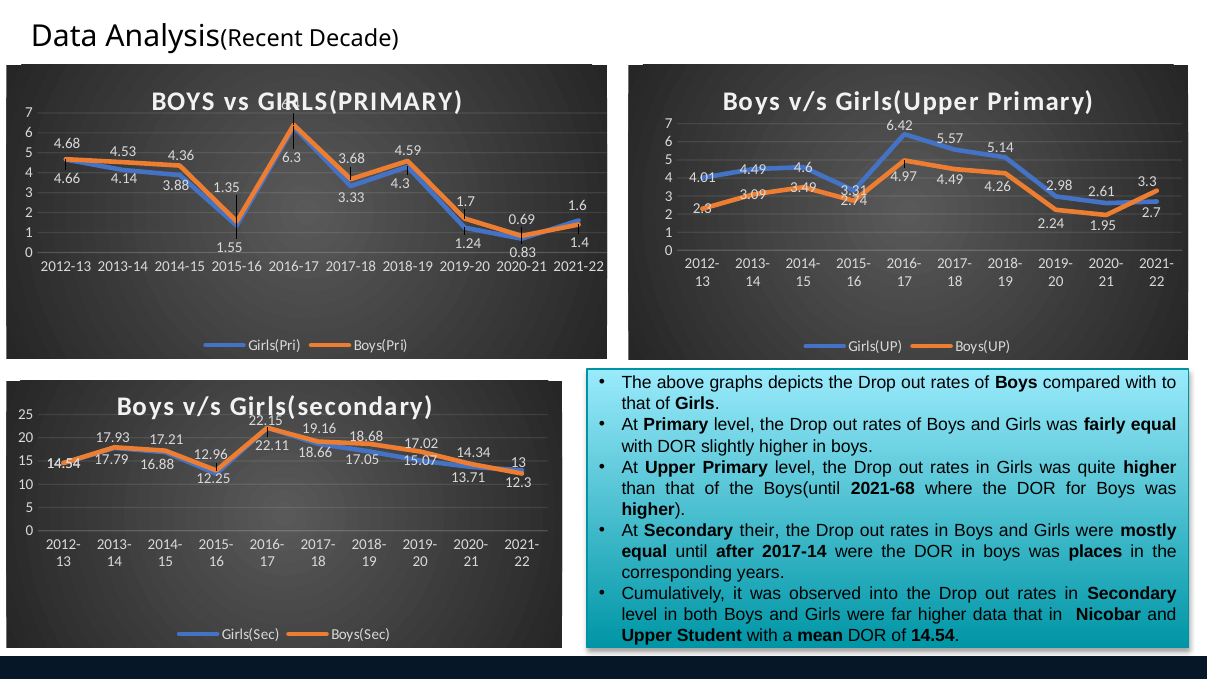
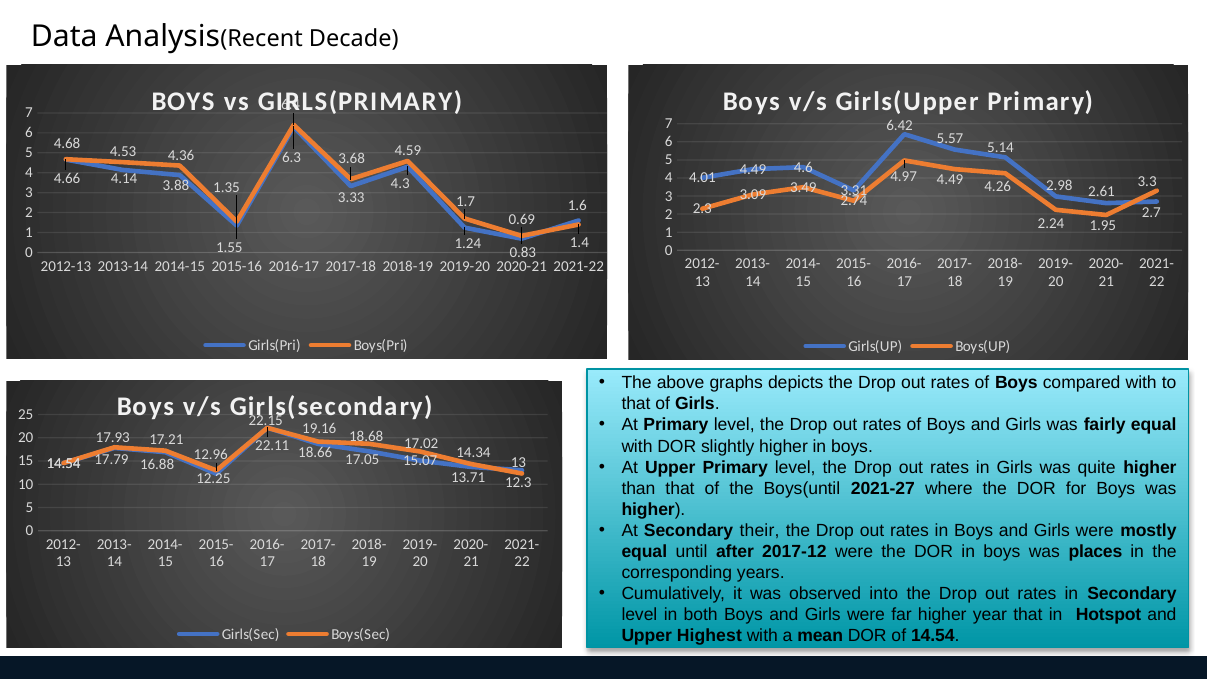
2021-68: 2021-68 -> 2021-27 (883, 488)
2017-14: 2017-14 -> 2017-12 (794, 552)
higher data: data -> year (990, 615)
Nicobar: Nicobar -> Hotspot (1109, 615)
Student: Student -> Highest (709, 636)
